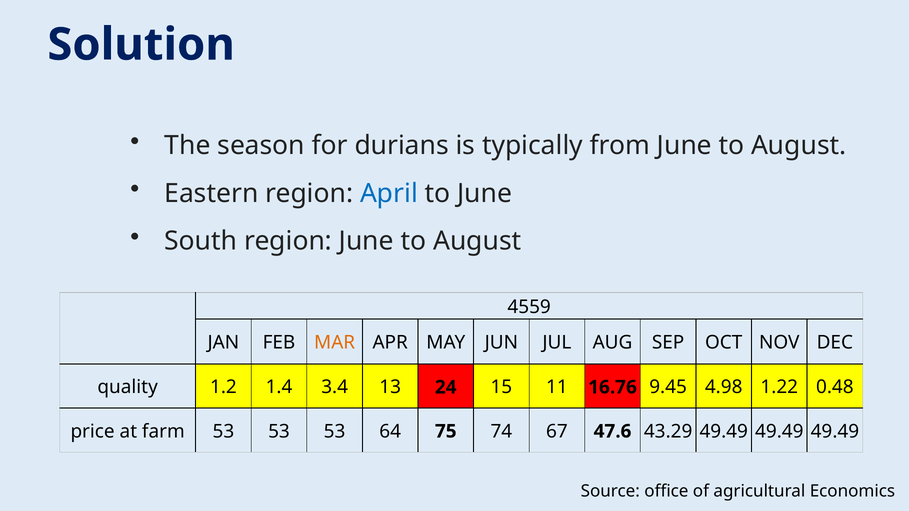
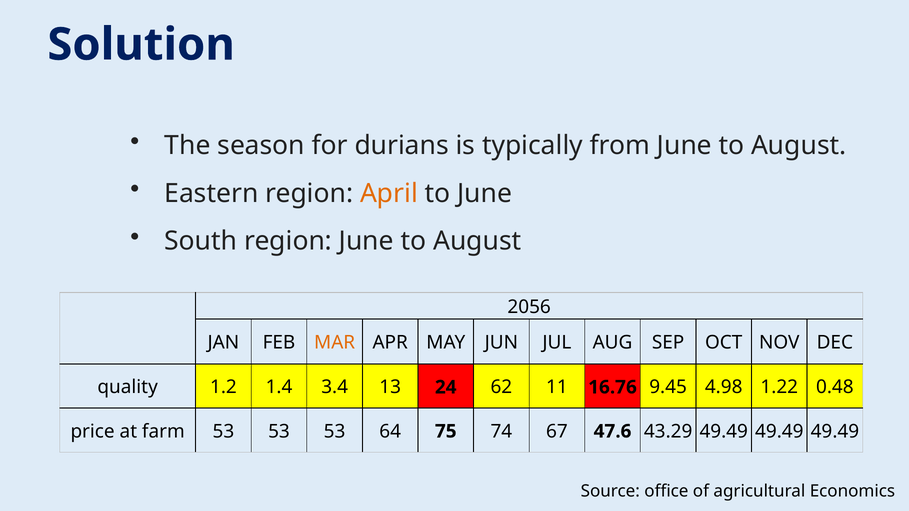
April colour: blue -> orange (389, 193)
4559: 4559 -> 2056 (529, 307)
15: 15 -> 62 (501, 387)
